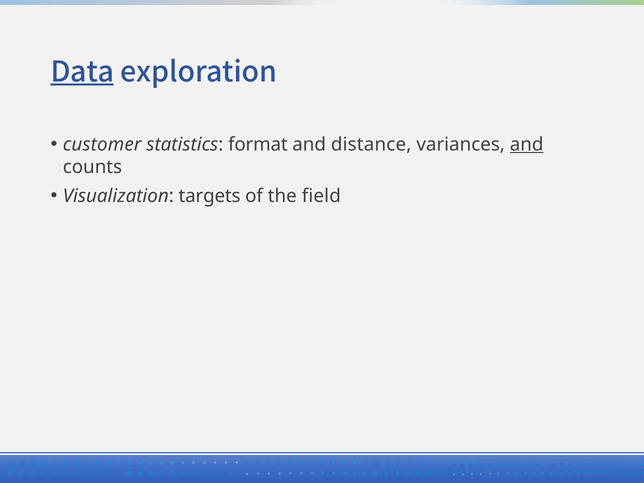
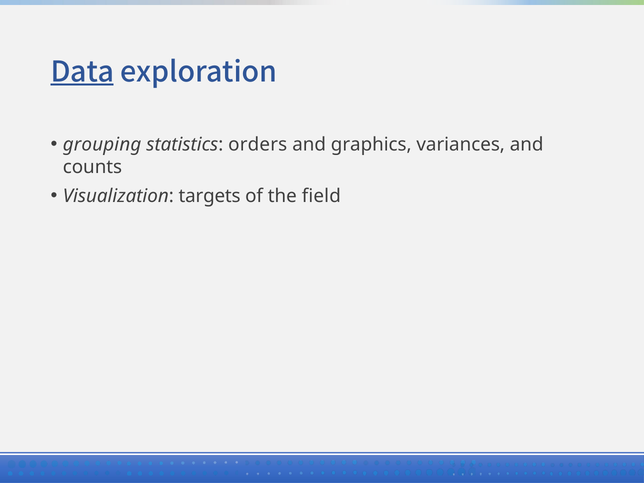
customer: customer -> grouping (102, 144)
format: format -> orders (258, 144)
distance: distance -> graphics (371, 144)
and underline: present -> none (527, 144)
